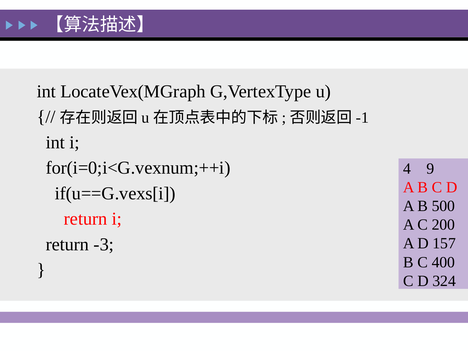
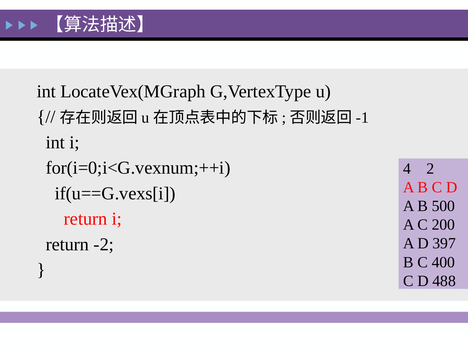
9: 9 -> 2 (430, 169)
-3: -3 -> -2 (104, 244)
157: 157 -> 397 (444, 243)
324: 324 -> 488 (444, 281)
